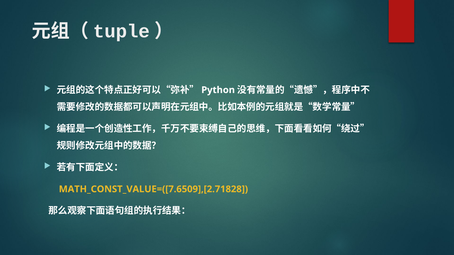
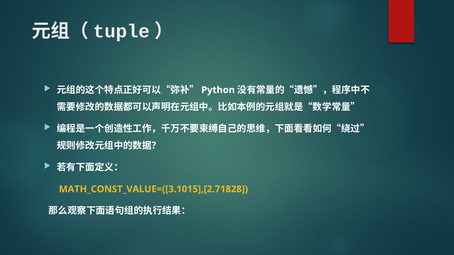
MATH_CONST_VALUE=([7.6509],[2.71828: MATH_CONST_VALUE=([7.6509],[2.71828 -> MATH_CONST_VALUE=([3.1015],[2.71828 (153, 189)
